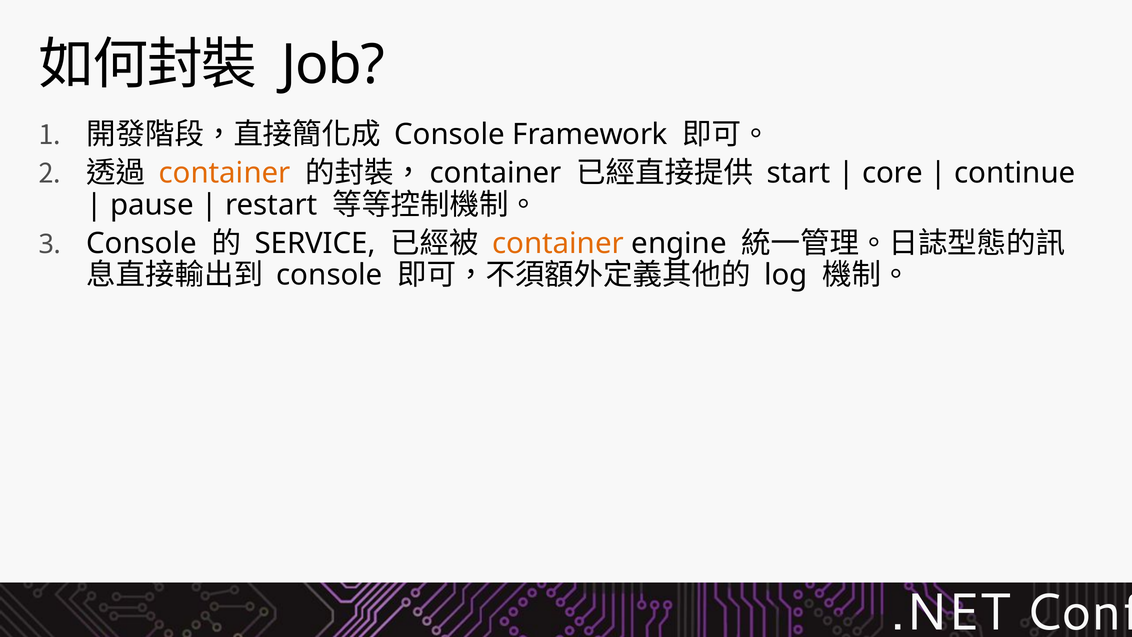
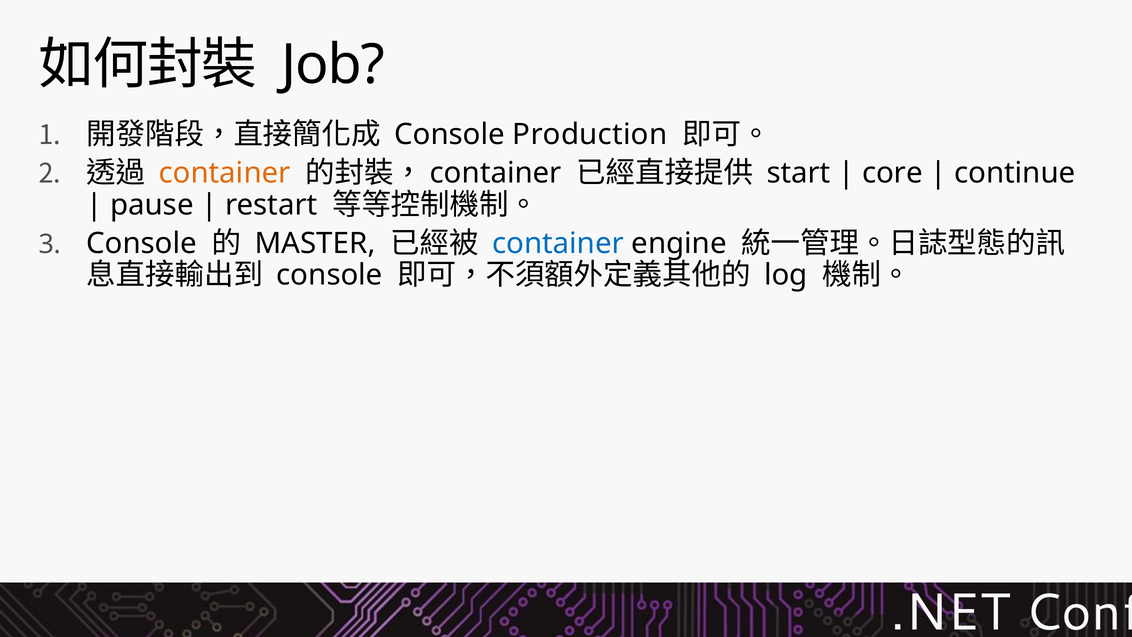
Framework: Framework -> Production (590, 135)
SERVICE: SERVICE -> MASTER (315, 243)
container colour: orange -> blue (558, 243)
